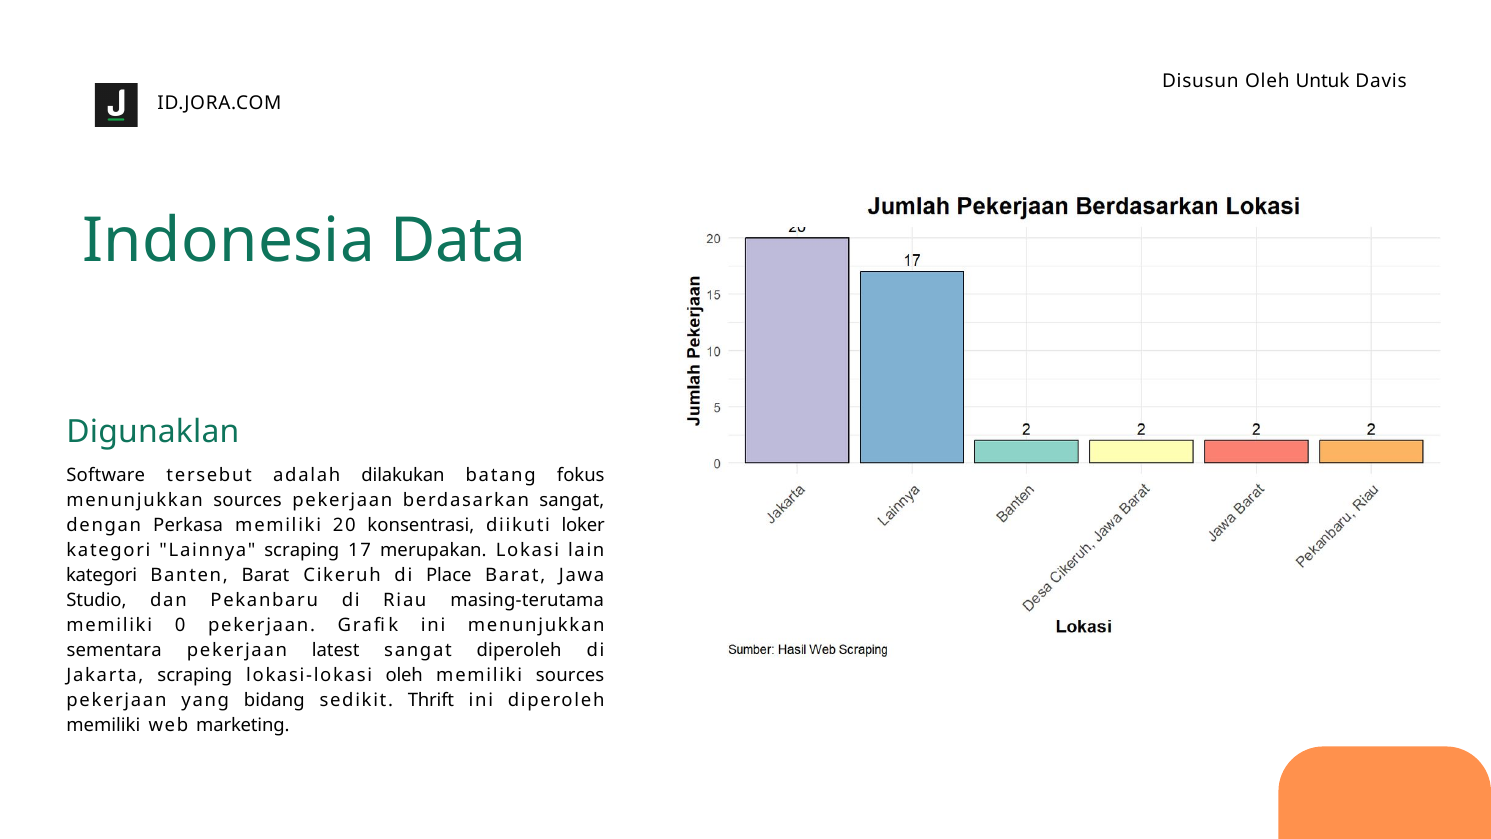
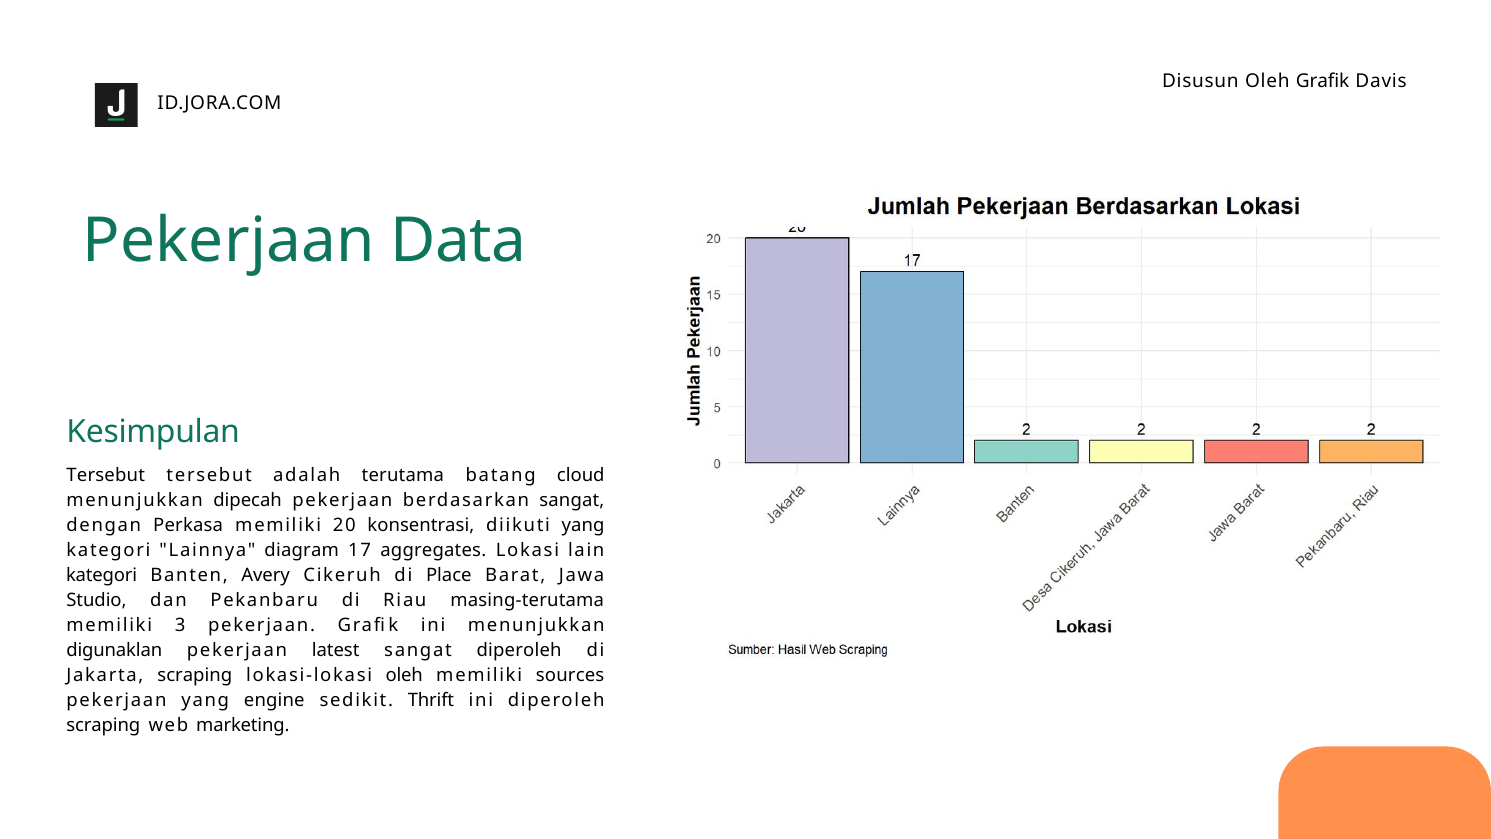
Oleh Untuk: Untuk -> Grafik (1323, 81)
Indonesia: Indonesia -> Pekerjaan (229, 241)
Digunaklan: Digunaklan -> Kesimpulan (153, 432)
Software: Software -> Tersebut (106, 476)
dilakukan: dilakukan -> terutama (403, 476)
fokus: fokus -> cloud (581, 476)
menunjukkan sources: sources -> dipecah (248, 501)
diikuti loker: loker -> yang (583, 525)
Lainnya scraping: scraping -> diagram (302, 550)
merupakan: merupakan -> aggregates (433, 550)
Banten Barat: Barat -> Avery (266, 575)
0: 0 -> 3 (180, 625)
sementara: sementara -> digunaklan (114, 650)
bidang: bidang -> engine (274, 700)
memiliki: memiliki -> scraping (103, 725)
